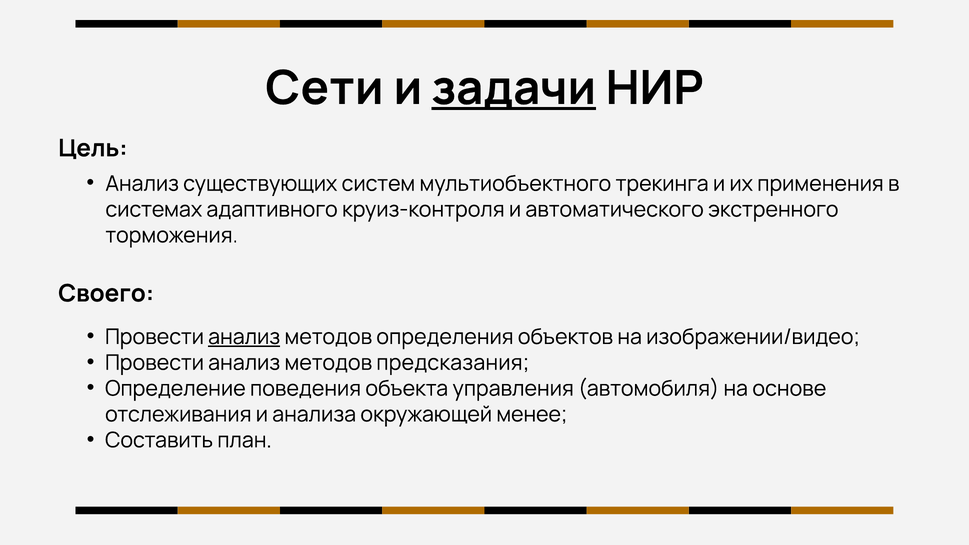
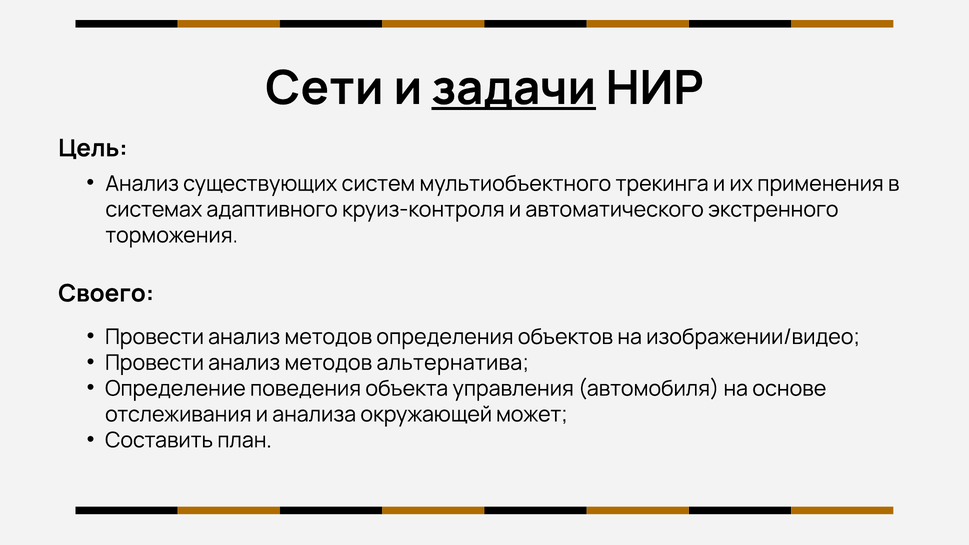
анализ underline: present -> none (244, 337)
предсказания: предсказания -> альтернатива (453, 363)
менее: менее -> может (532, 414)
